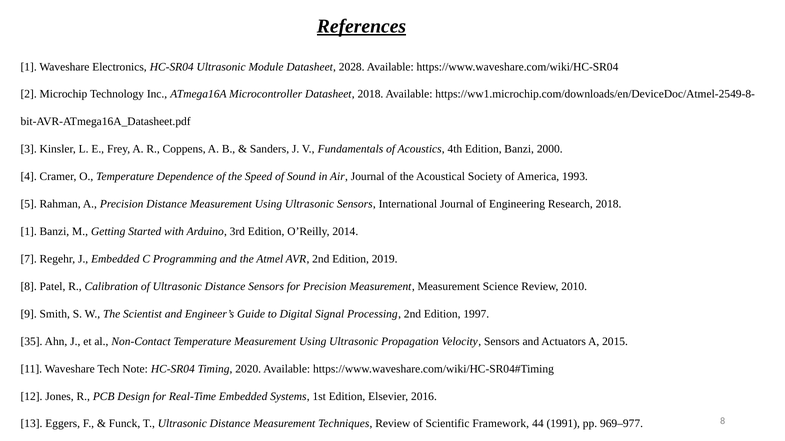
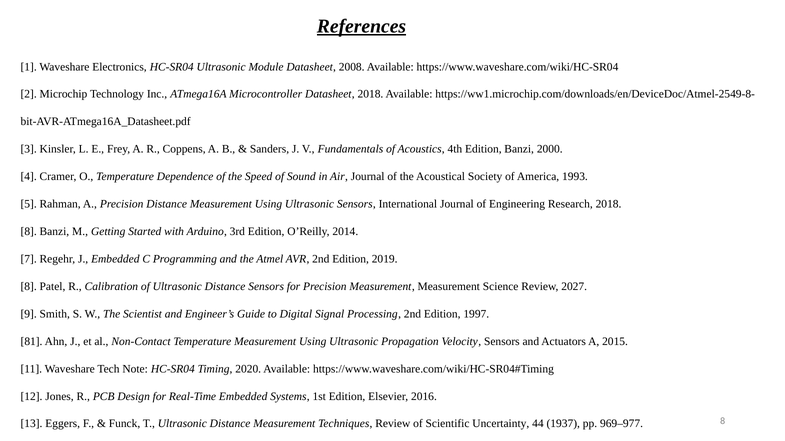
2028: 2028 -> 2008 (352, 67)
1: 1 -> 8 (29, 232)
2010: 2010 -> 2027 (574, 287)
35: 35 -> 81 (32, 342)
Framework: Framework -> Uncertainty (501, 424)
1991: 1991 -> 1937 (563, 424)
